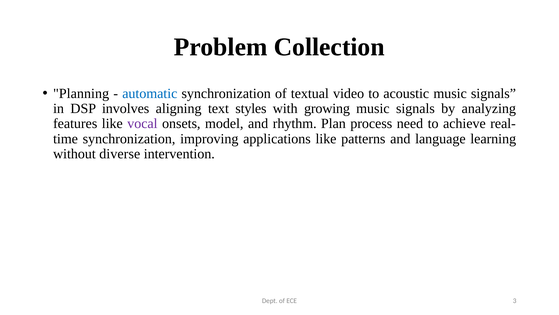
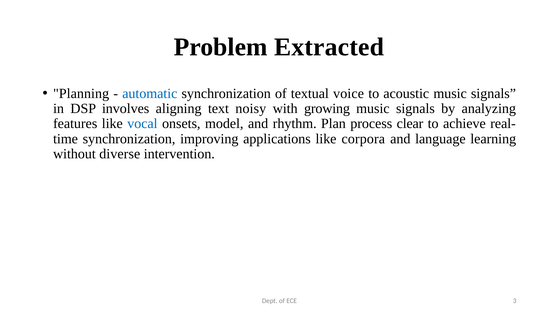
Collection: Collection -> Extracted (329, 47)
video: video -> voice (349, 93)
styles: styles -> noisy (251, 108)
vocal colour: purple -> blue (142, 123)
need: need -> clear (410, 123)
patterns: patterns -> corpora (363, 139)
